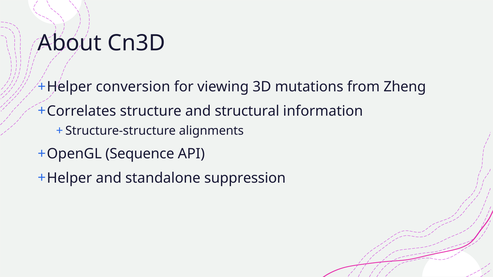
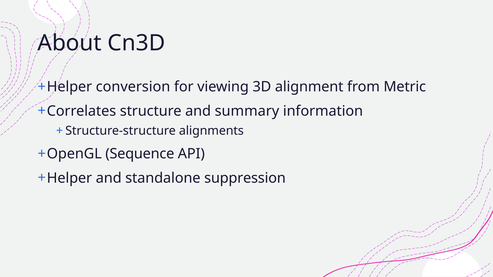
mutations: mutations -> alignment (309, 87)
Zheng: Zheng -> Metric (405, 87)
structural: structural -> summary (247, 111)
